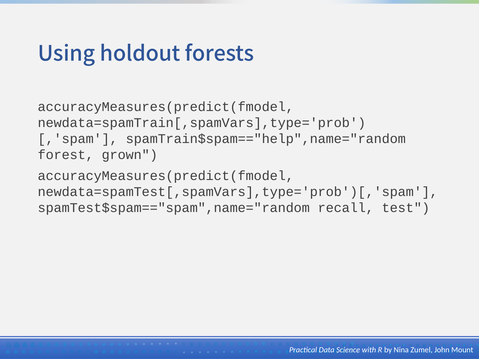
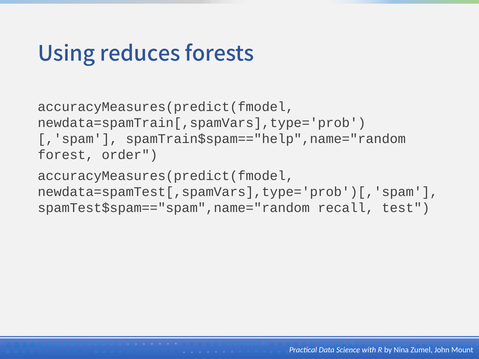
holdout: holdout -> reduces (140, 54)
grown: grown -> order (130, 155)
